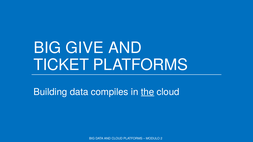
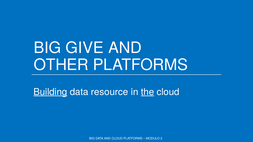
TICKET: TICKET -> OTHER (61, 65)
Building underline: none -> present (50, 92)
compiles: compiles -> resource (110, 92)
